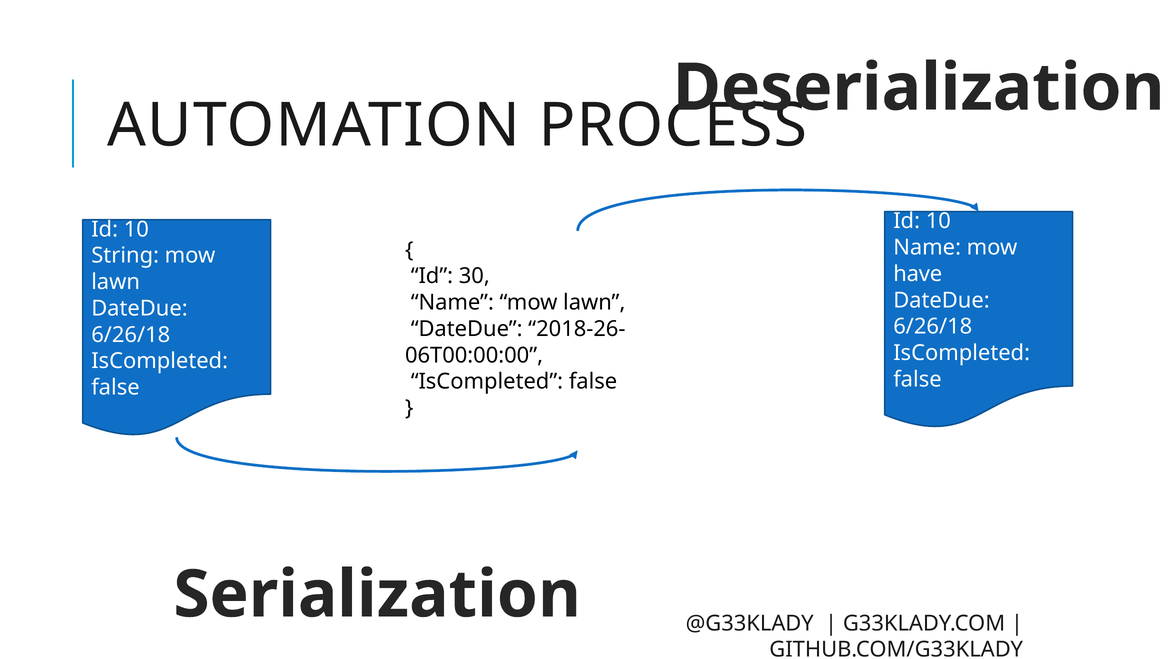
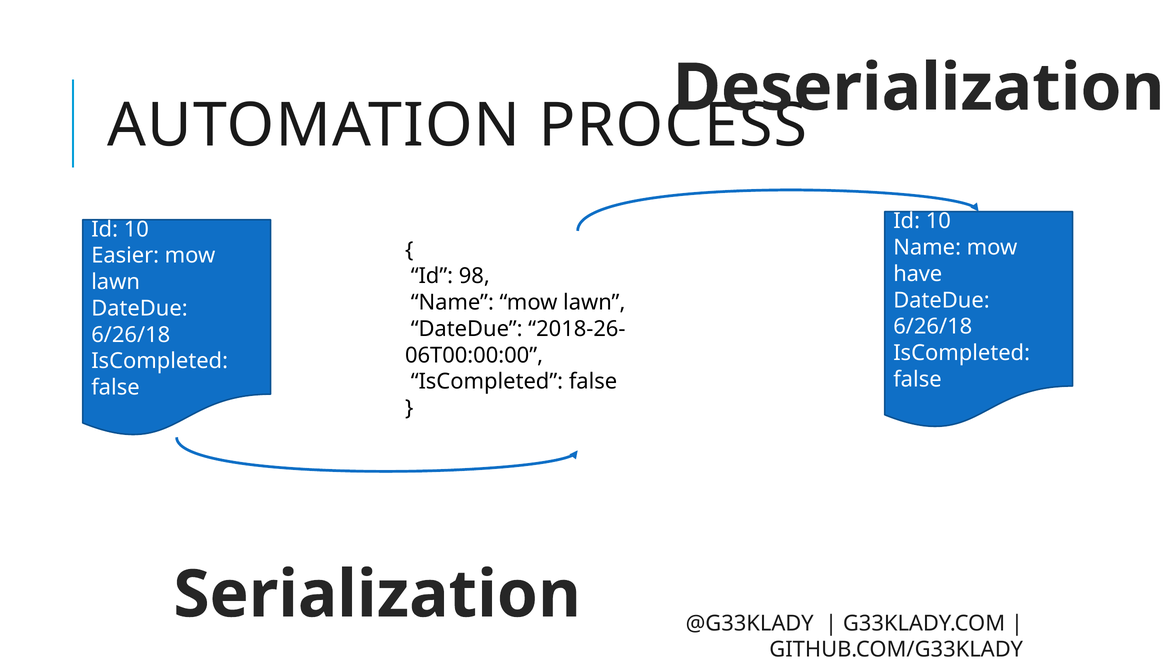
String: String -> Easier (125, 256)
30: 30 -> 98 (474, 276)
